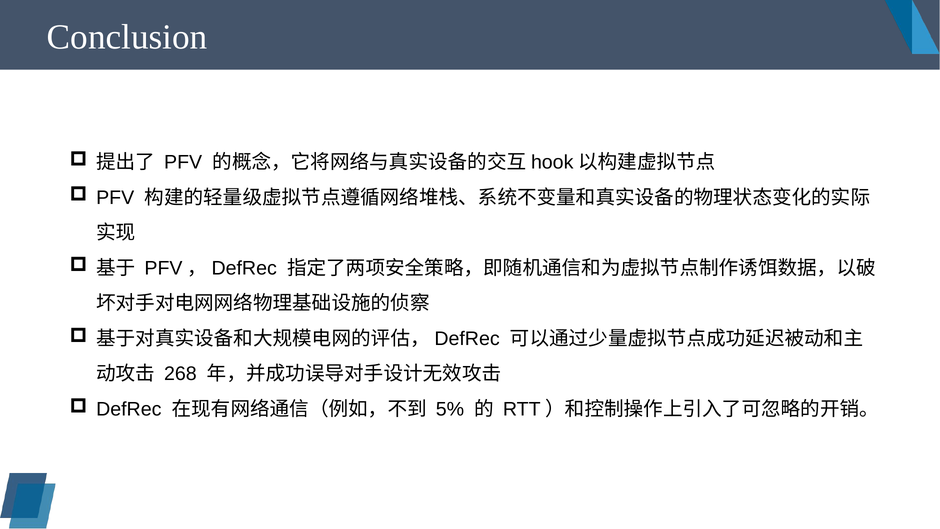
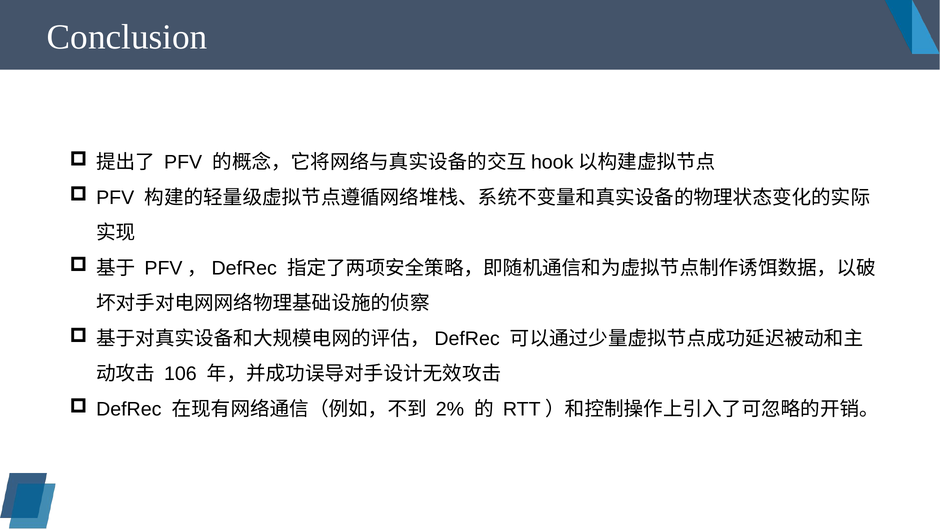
268: 268 -> 106 (180, 374)
5%: 5% -> 2% (450, 409)
